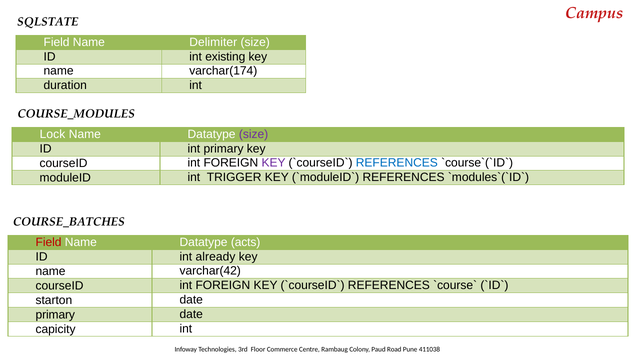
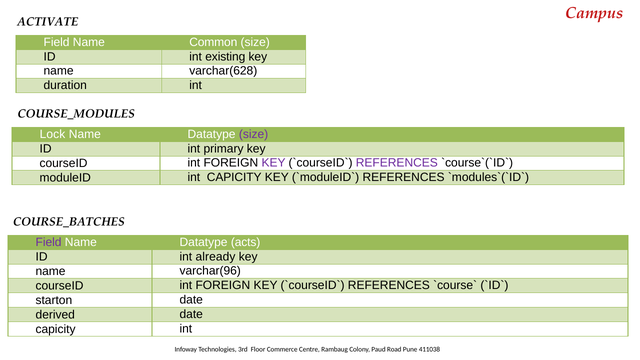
SQLSTATE: SQLSTATE -> ACTIVATE (48, 22)
Delimiter: Delimiter -> Common (213, 42)
varchar(174: varchar(174 -> varchar(628 (223, 71)
REFERENCES colour: blue -> purple (397, 163)
int TRIGGER: TRIGGER -> CAPICITY (234, 177)
Field colour: red -> purple (49, 242)
varchar(42: varchar(42 -> varchar(96 (210, 271)
primary: primary -> derived (55, 315)
